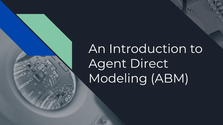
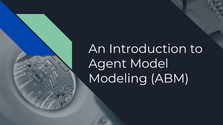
Direct: Direct -> Model (149, 64)
